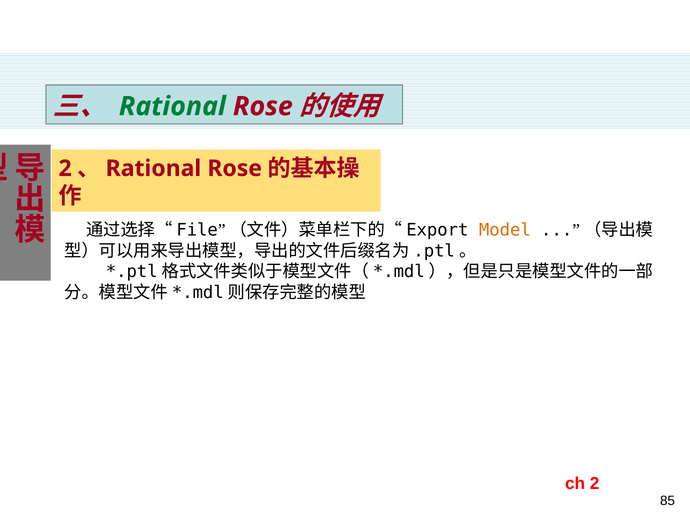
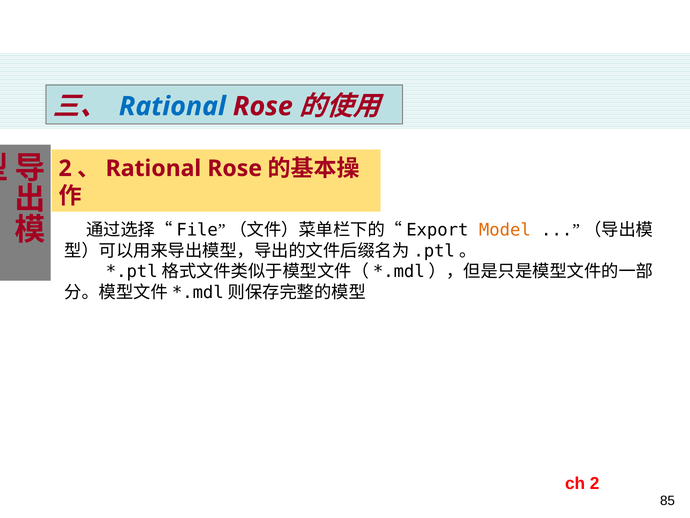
Rational colour: green -> blue (172, 106)
